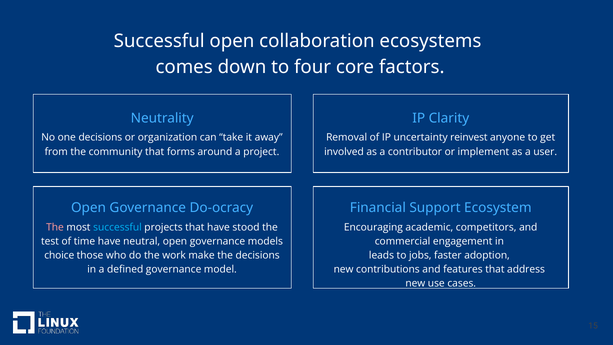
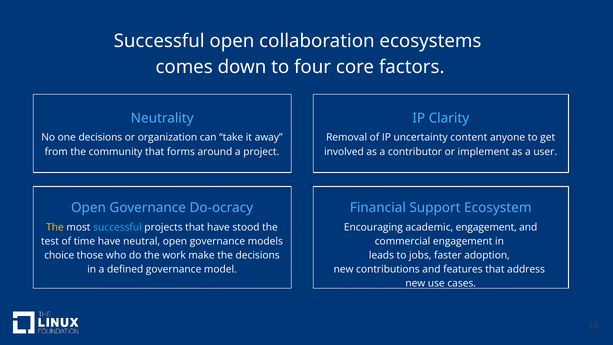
reinvest: reinvest -> content (469, 137)
The colour: pink -> yellow (55, 227)
academic competitors: competitors -> engagement (486, 227)
